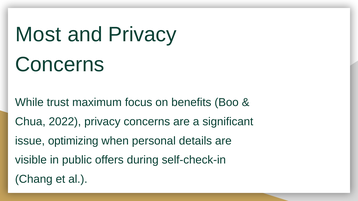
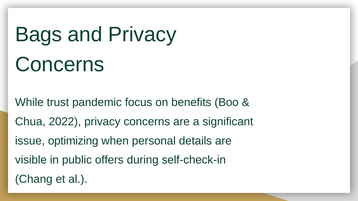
Most: Most -> Bags (39, 34)
maximum: maximum -> pandemic (97, 103)
